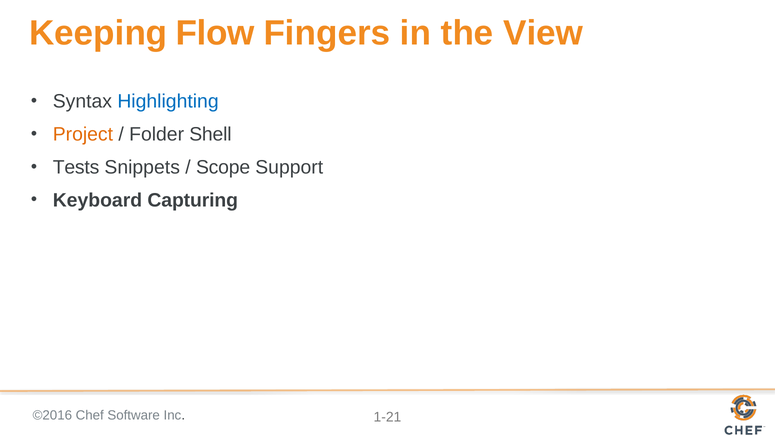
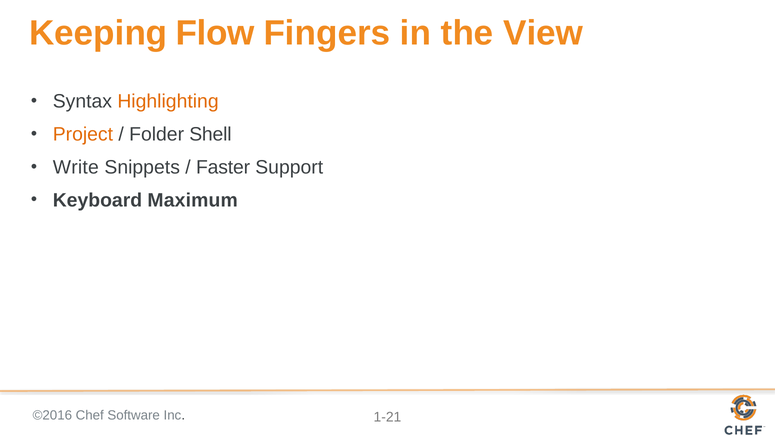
Highlighting colour: blue -> orange (168, 101)
Tests: Tests -> Write (76, 167)
Scope: Scope -> Faster (223, 167)
Capturing: Capturing -> Maximum (193, 200)
